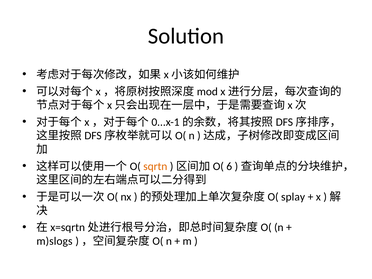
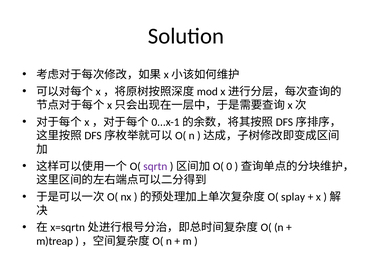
sqrtn colour: orange -> purple (155, 166)
6: 6 -> 0 (229, 166)
m)slogs: m)slogs -> m)treap (55, 241)
